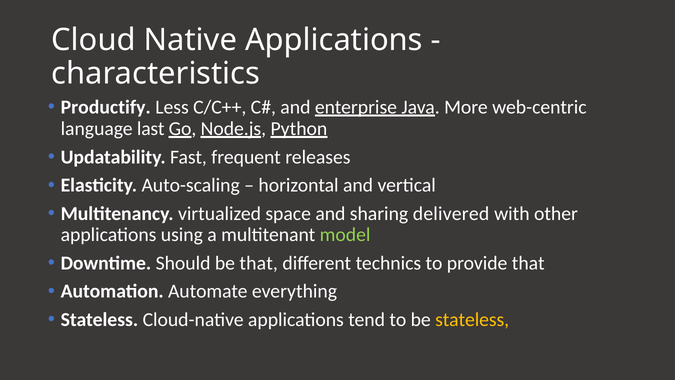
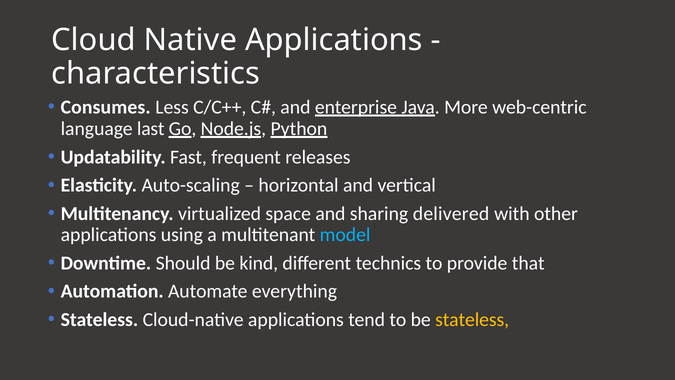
Productify: Productify -> Consumes (106, 107)
model colour: light green -> light blue (345, 235)
be that: that -> kind (259, 263)
